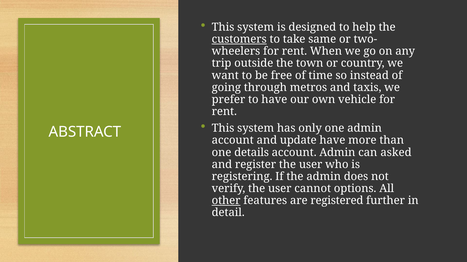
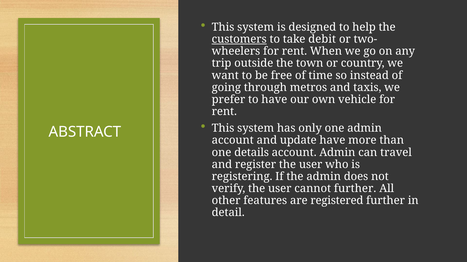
same: same -> debit (322, 39)
asked: asked -> travel (396, 153)
cannot options: options -> further (355, 189)
other underline: present -> none (226, 201)
